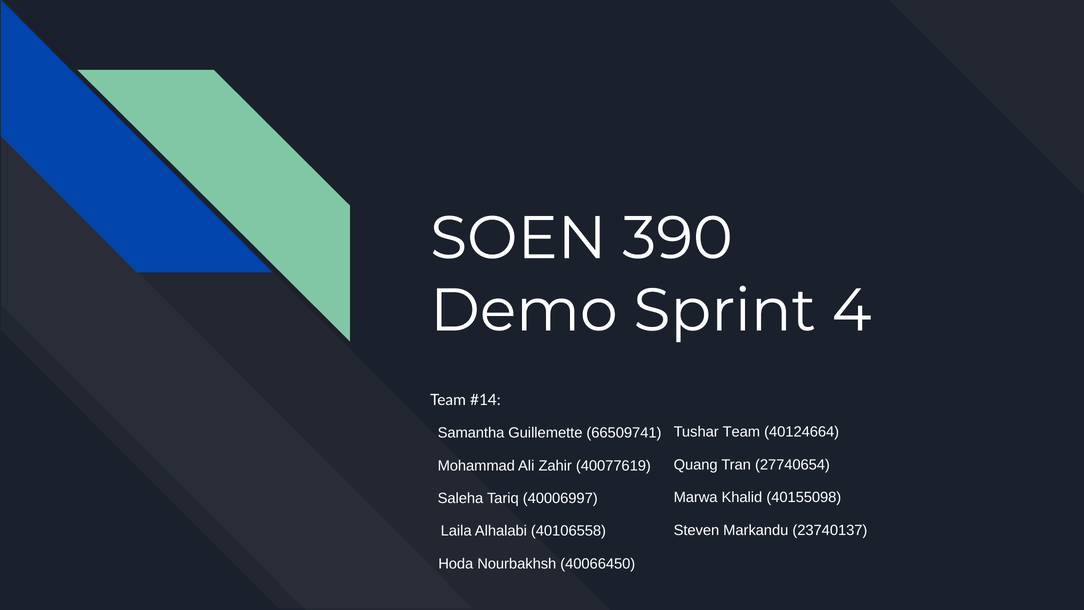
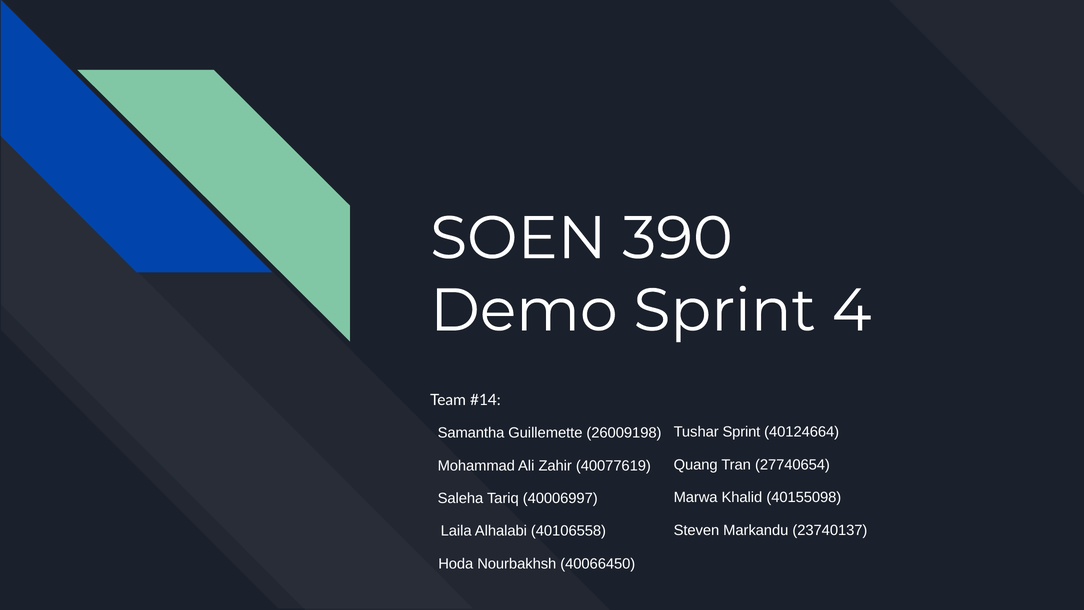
Tushar Team: Team -> Sprint (741, 432)
66509741: 66509741 -> 26009198 (624, 433)
